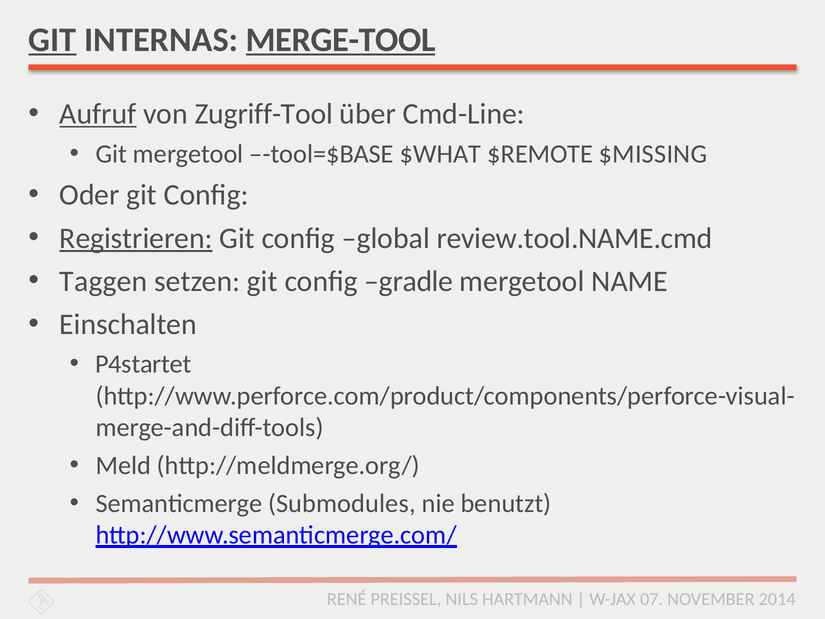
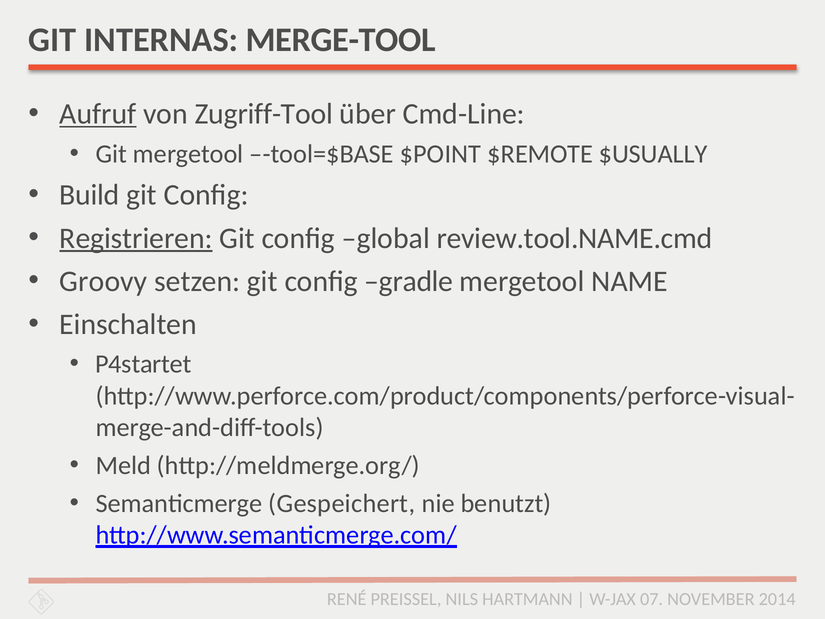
GIT underline: present -> none (52, 40)
MERGE-TOOL underline: present -> none (341, 40)
$WHAT: $WHAT -> $POINT (440, 154)
$MISSING: $MISSING -> $USUALLY (653, 154)
Oder: Oder -> Build (90, 195)
Taggen: Taggen -> Groovy (103, 281)
Submodules: Submodules -> Gespeichert (342, 503)
